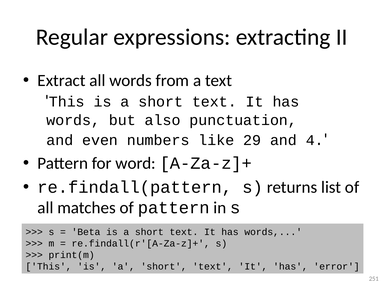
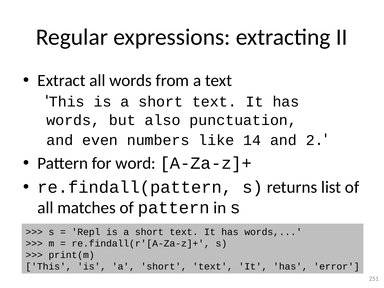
29: 29 -> 14 (252, 140)
4: 4 -> 2 (315, 140)
Beta: Beta -> Repl (86, 232)
